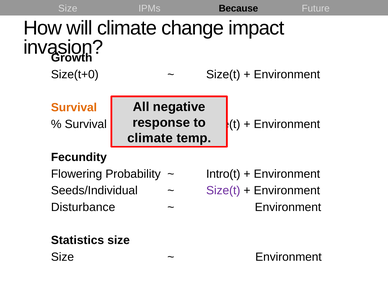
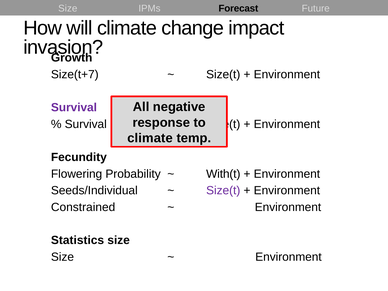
Because: Because -> Forecast (238, 8)
Size(t+0: Size(t+0 -> Size(t+7 (75, 74)
Survival colour: orange -> purple (74, 108)
Intro(t: Intro(t -> With(t (223, 174)
Disturbance: Disturbance -> Constrained (83, 207)
